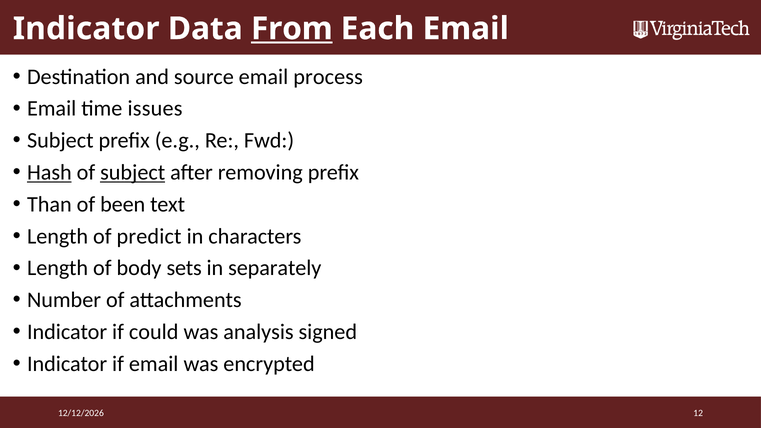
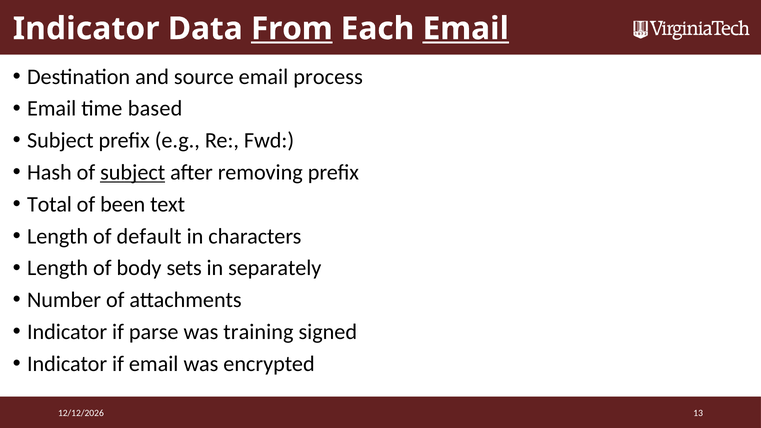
Email underline: none -> present (466, 29)
issues: issues -> based (155, 109)
Hash underline: present -> none (49, 172)
Than: Than -> Total (49, 204)
predict: predict -> default (149, 236)
could: could -> parse (154, 332)
analysis: analysis -> training (258, 332)
12: 12 -> 13 (698, 413)
